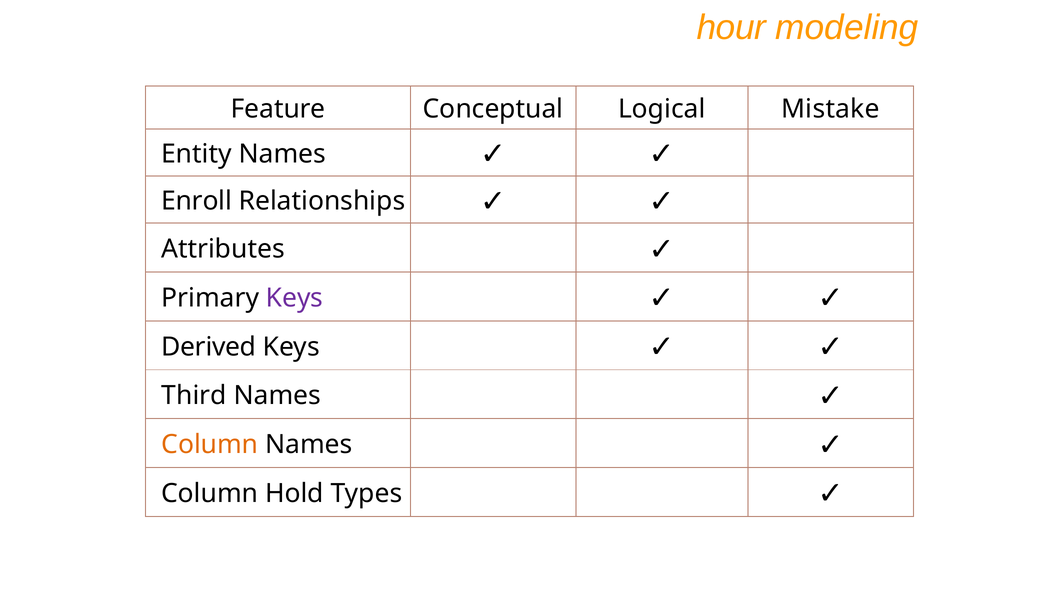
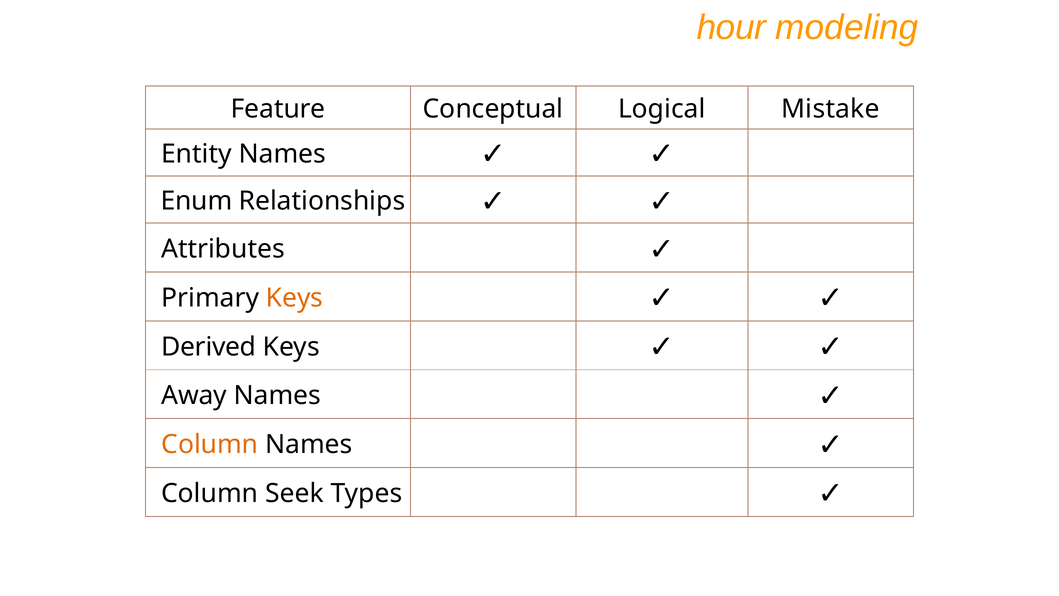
Enroll: Enroll -> Enum (197, 201)
Keys colour: purple -> orange (295, 298)
Third: Third -> Away (194, 395)
Hold: Hold -> Seek (294, 493)
